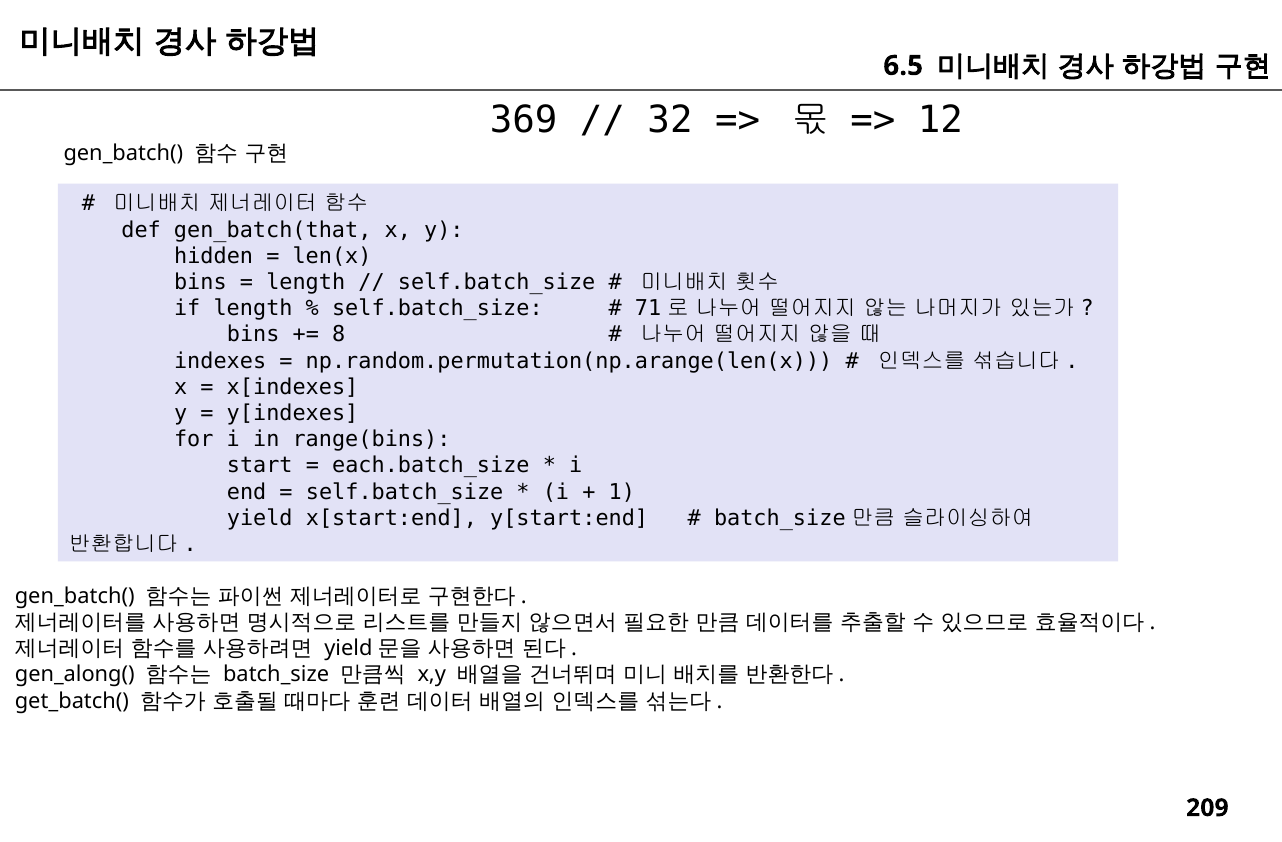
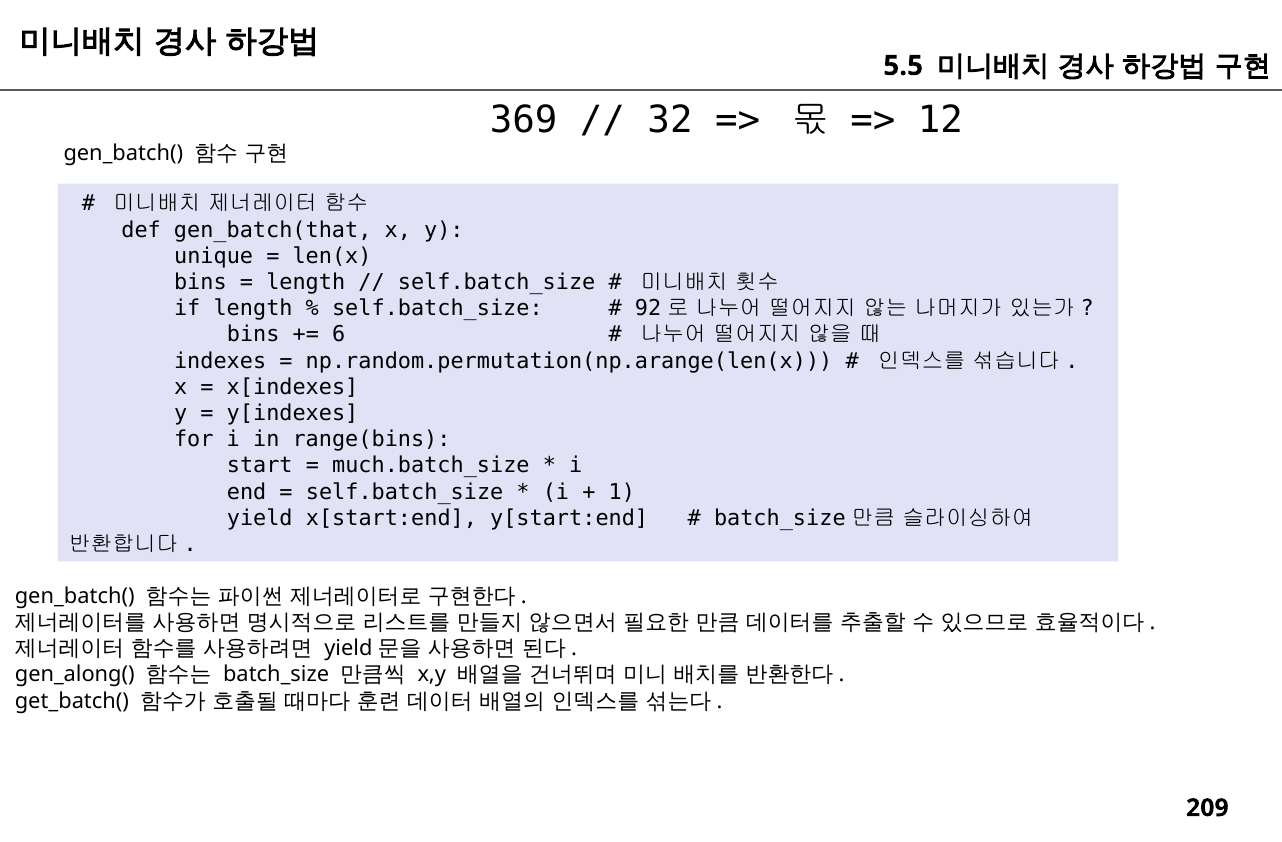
6.5: 6.5 -> 5.5 (903, 66)
hidden: hidden -> unique (214, 256)
71: 71 -> 92 (648, 309)
8: 8 -> 6 (339, 335)
each.batch_size: each.batch_size -> much.batch_size (431, 466)
